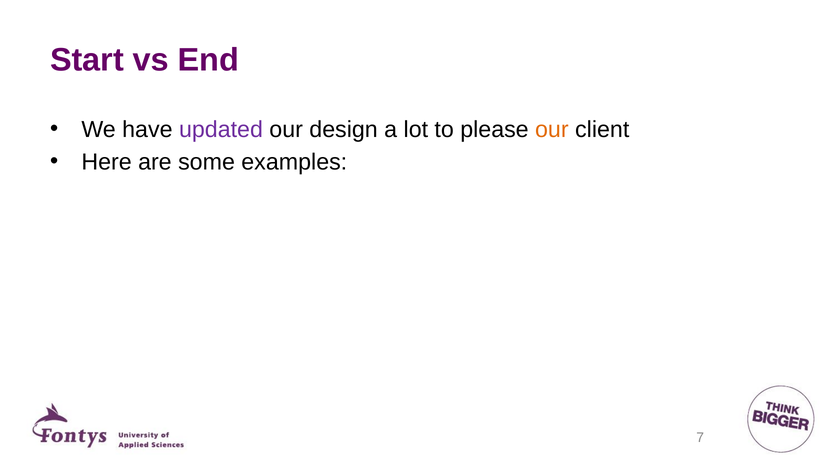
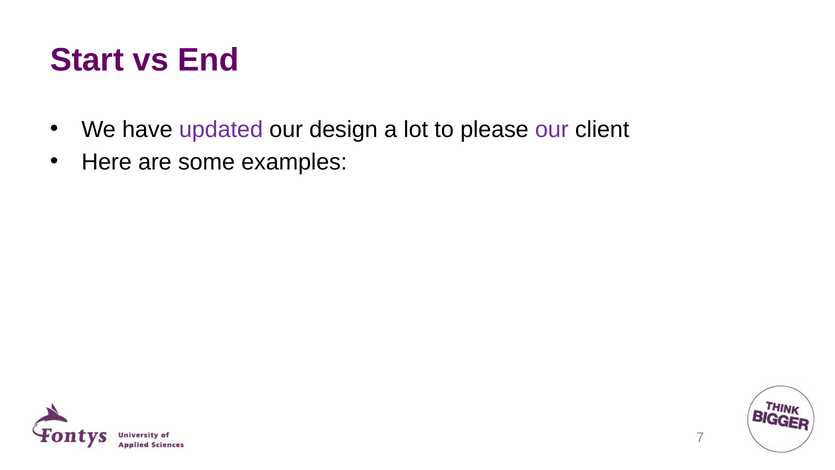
our colour: orange -> purple (552, 129)
